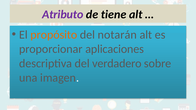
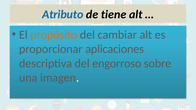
Atributo colour: purple -> blue (63, 14)
notarán: notarán -> cambiar (117, 35)
verdadero: verdadero -> engorroso (117, 64)
